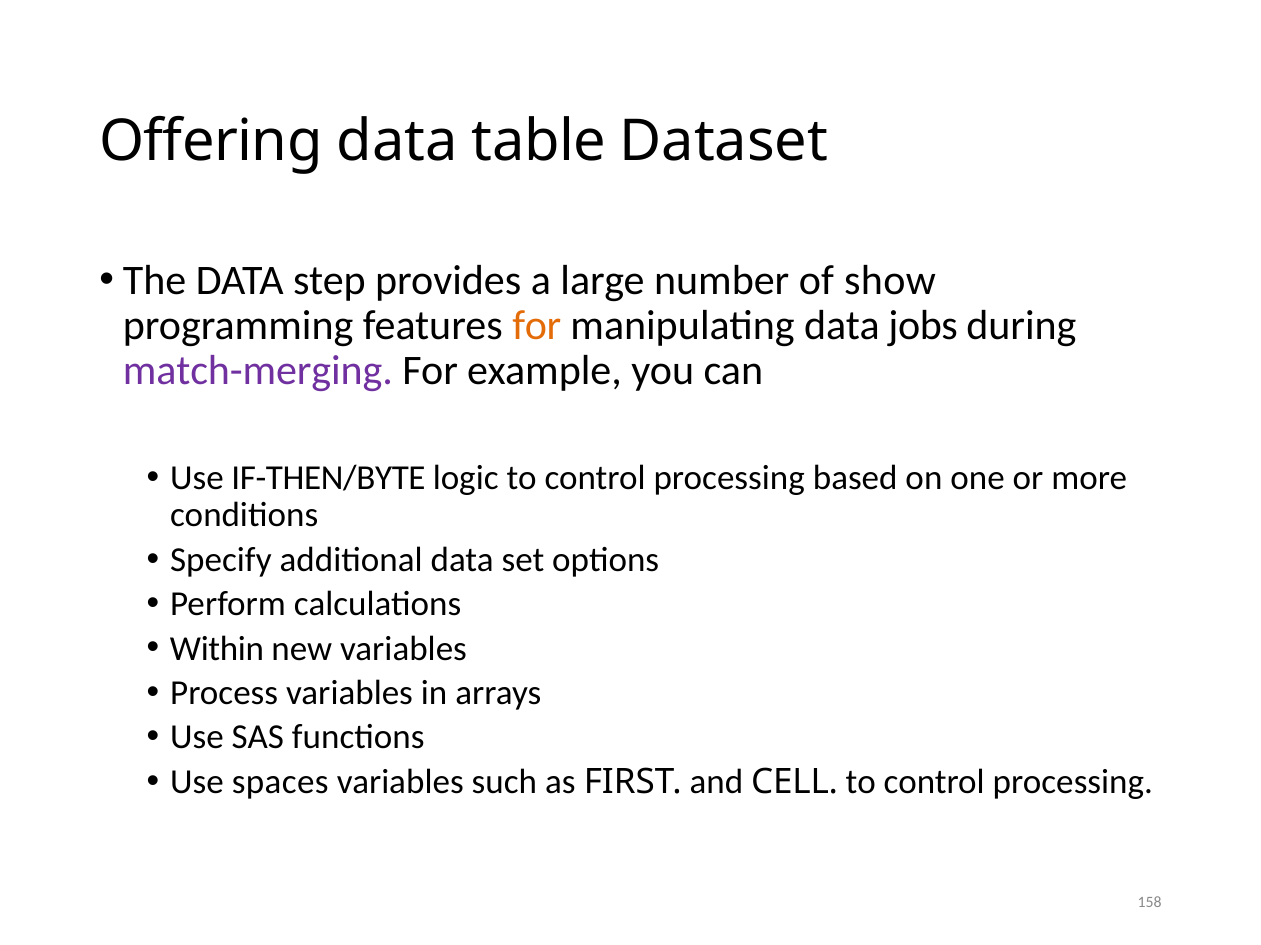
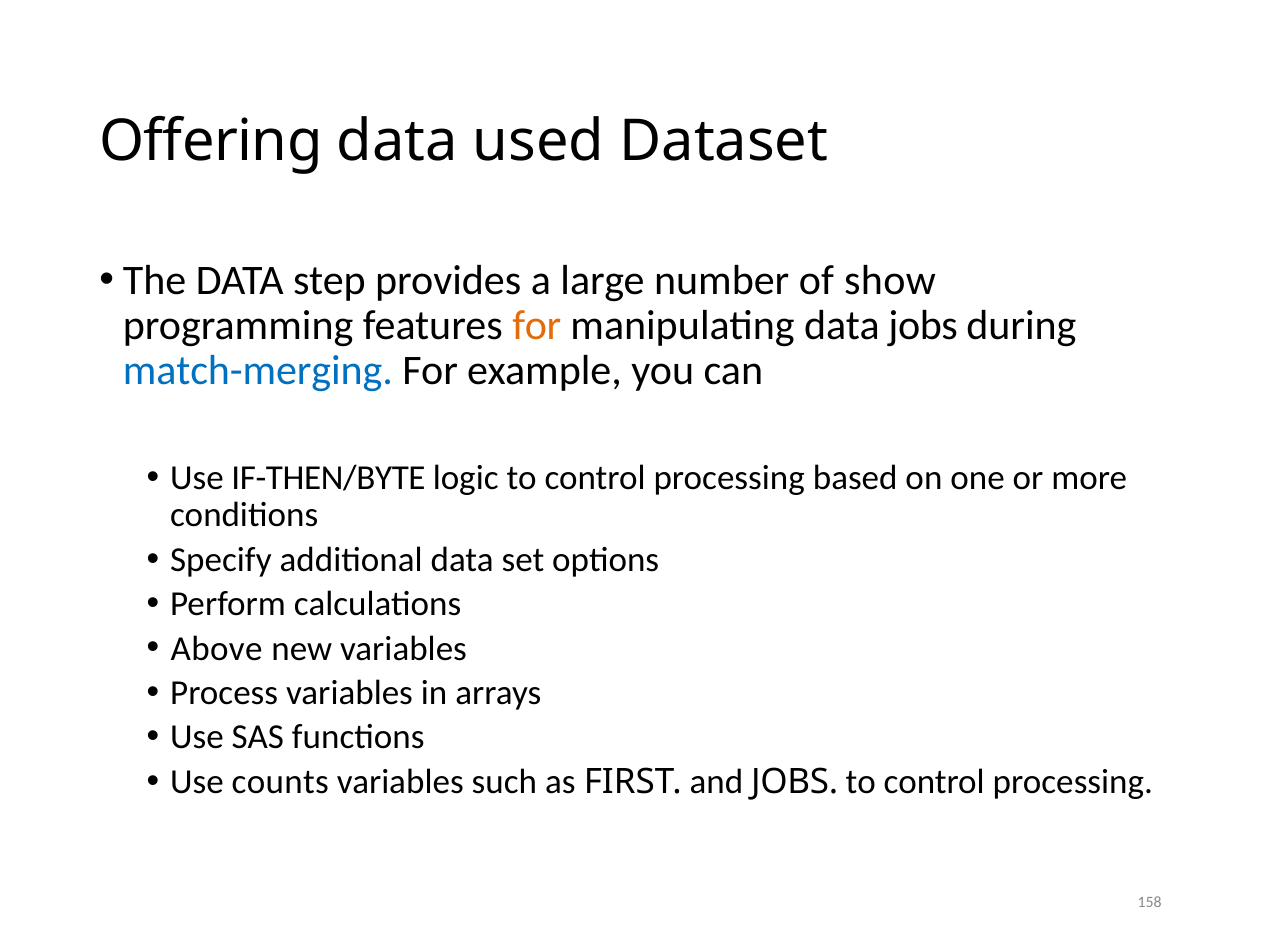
table: table -> used (539, 141)
match-merging colour: purple -> blue (258, 371)
Within: Within -> Above (217, 649)
spaces: spaces -> counts (280, 782)
and CELL: CELL -> JOBS (795, 782)
